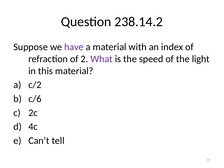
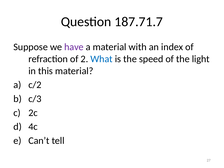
238.14.2: 238.14.2 -> 187.71.7 (139, 22)
What colour: purple -> blue (102, 59)
c/6: c/6 -> c/3 (35, 99)
